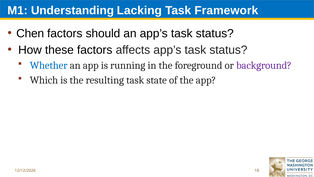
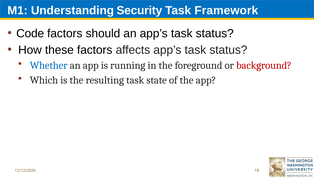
Lacking: Lacking -> Security (139, 10)
Chen: Chen -> Code (30, 33)
background colour: purple -> red (264, 65)
